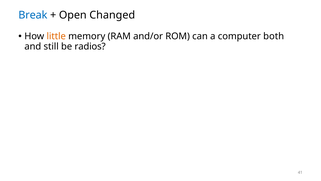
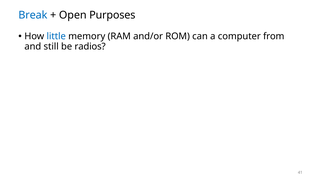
Changed: Changed -> Purposes (112, 15)
little colour: orange -> blue (56, 36)
both: both -> from (274, 36)
